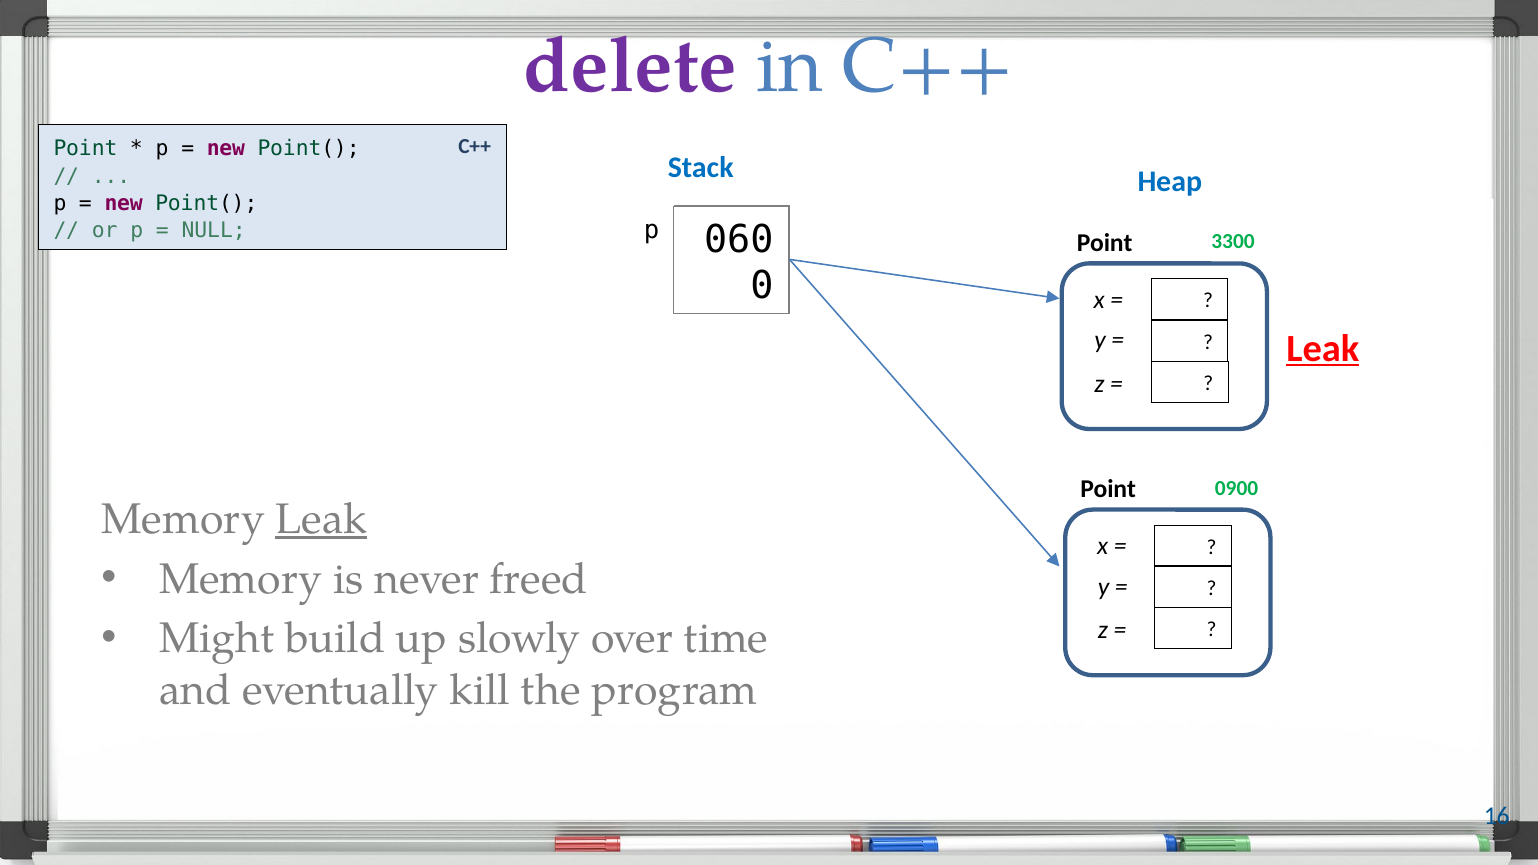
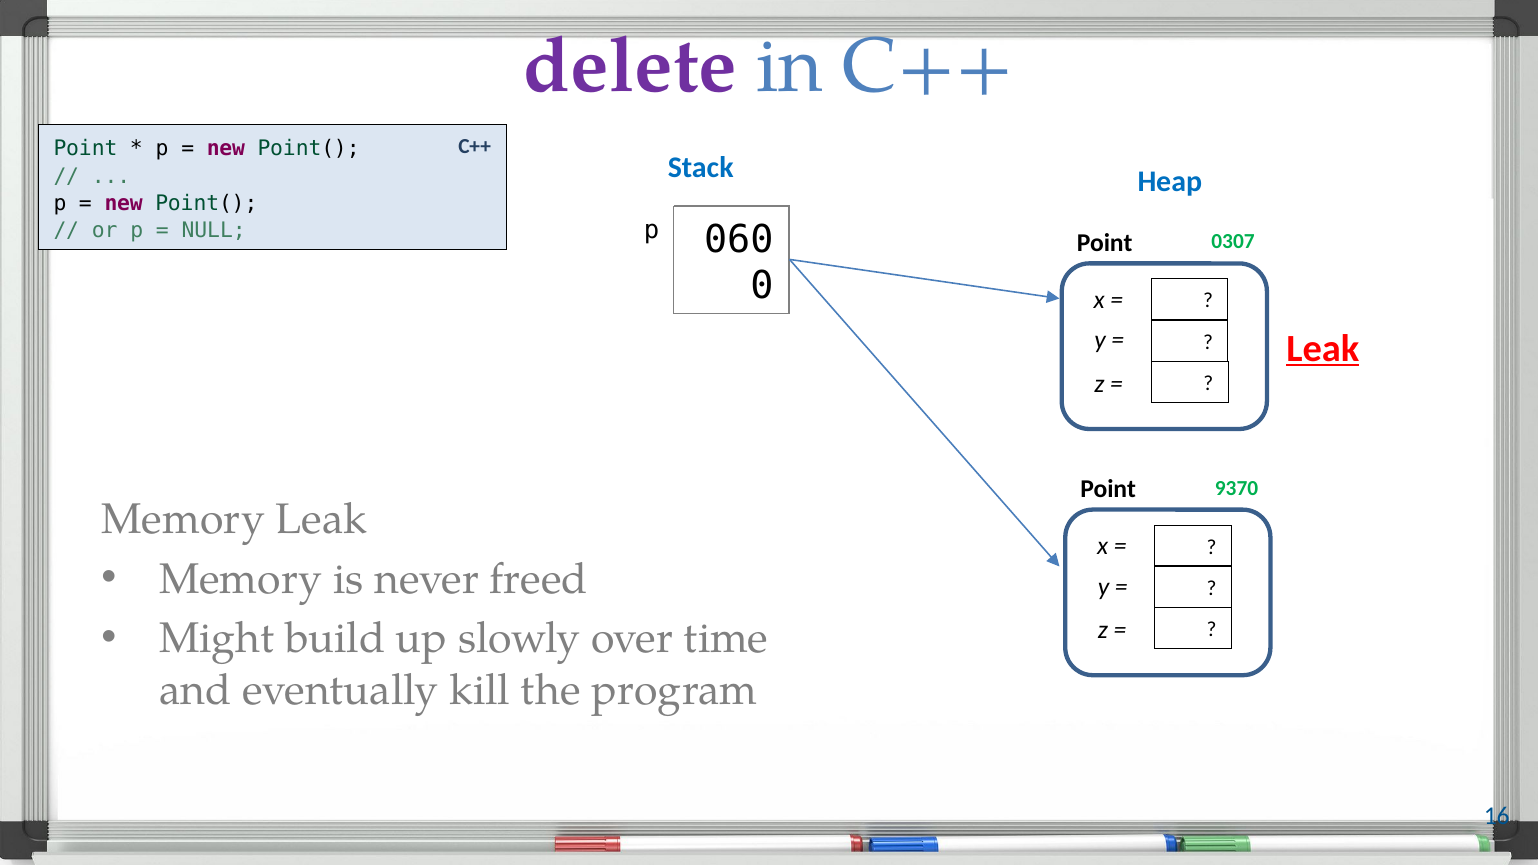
3300: 3300 -> 0307 (1233, 242)
0900: 0900 -> 9370 (1237, 488)
Leak underline: present -> none (321, 519)
